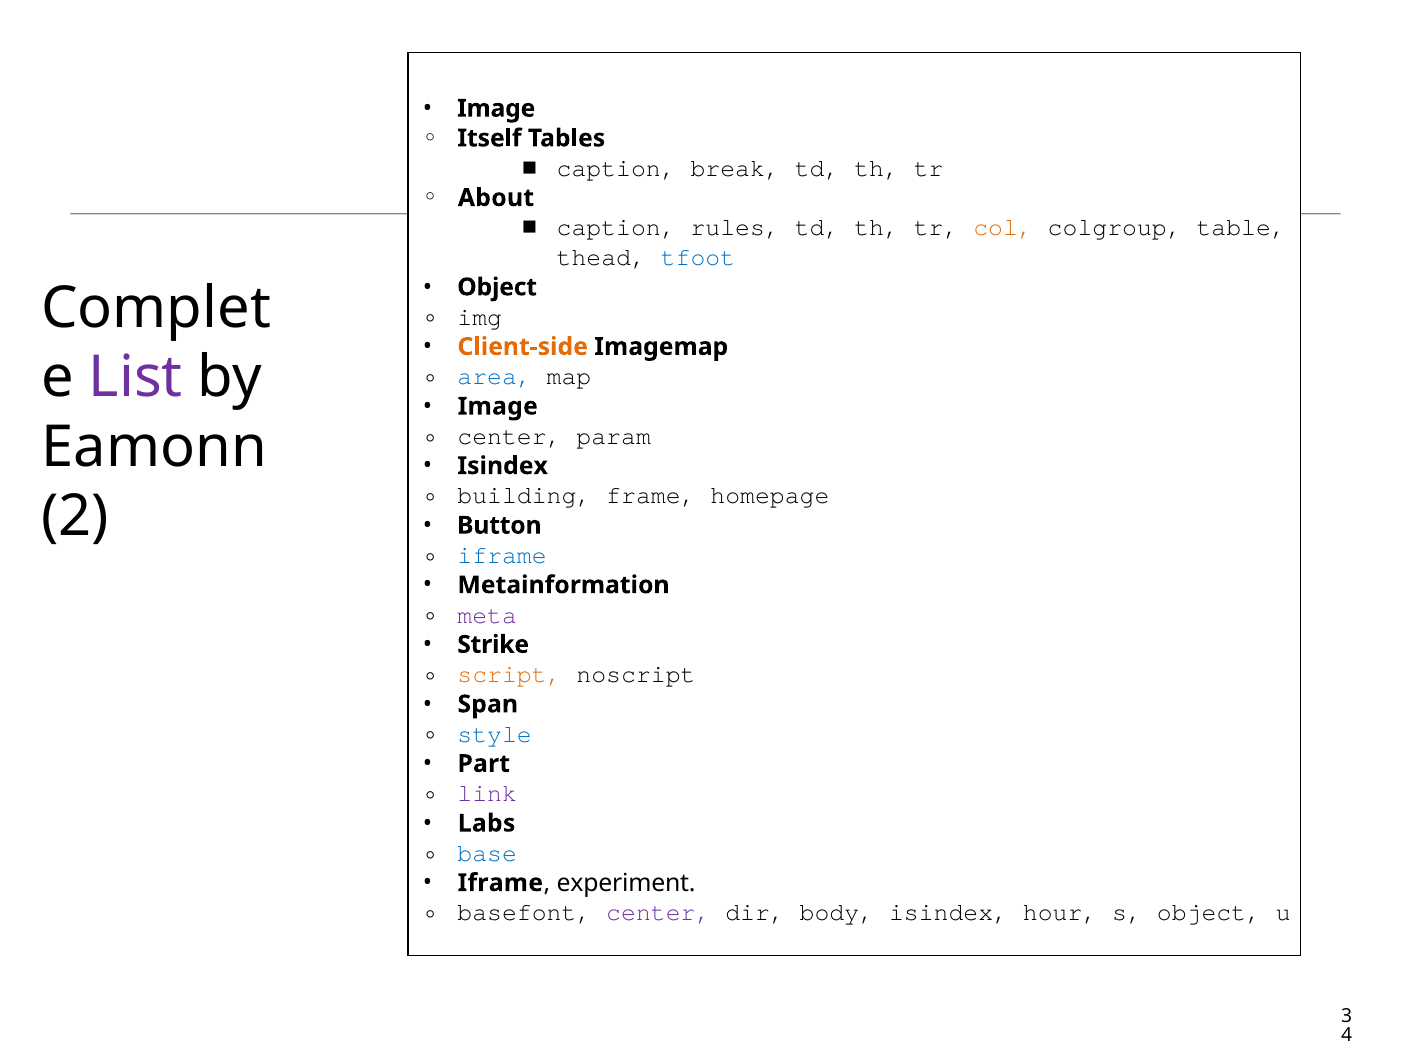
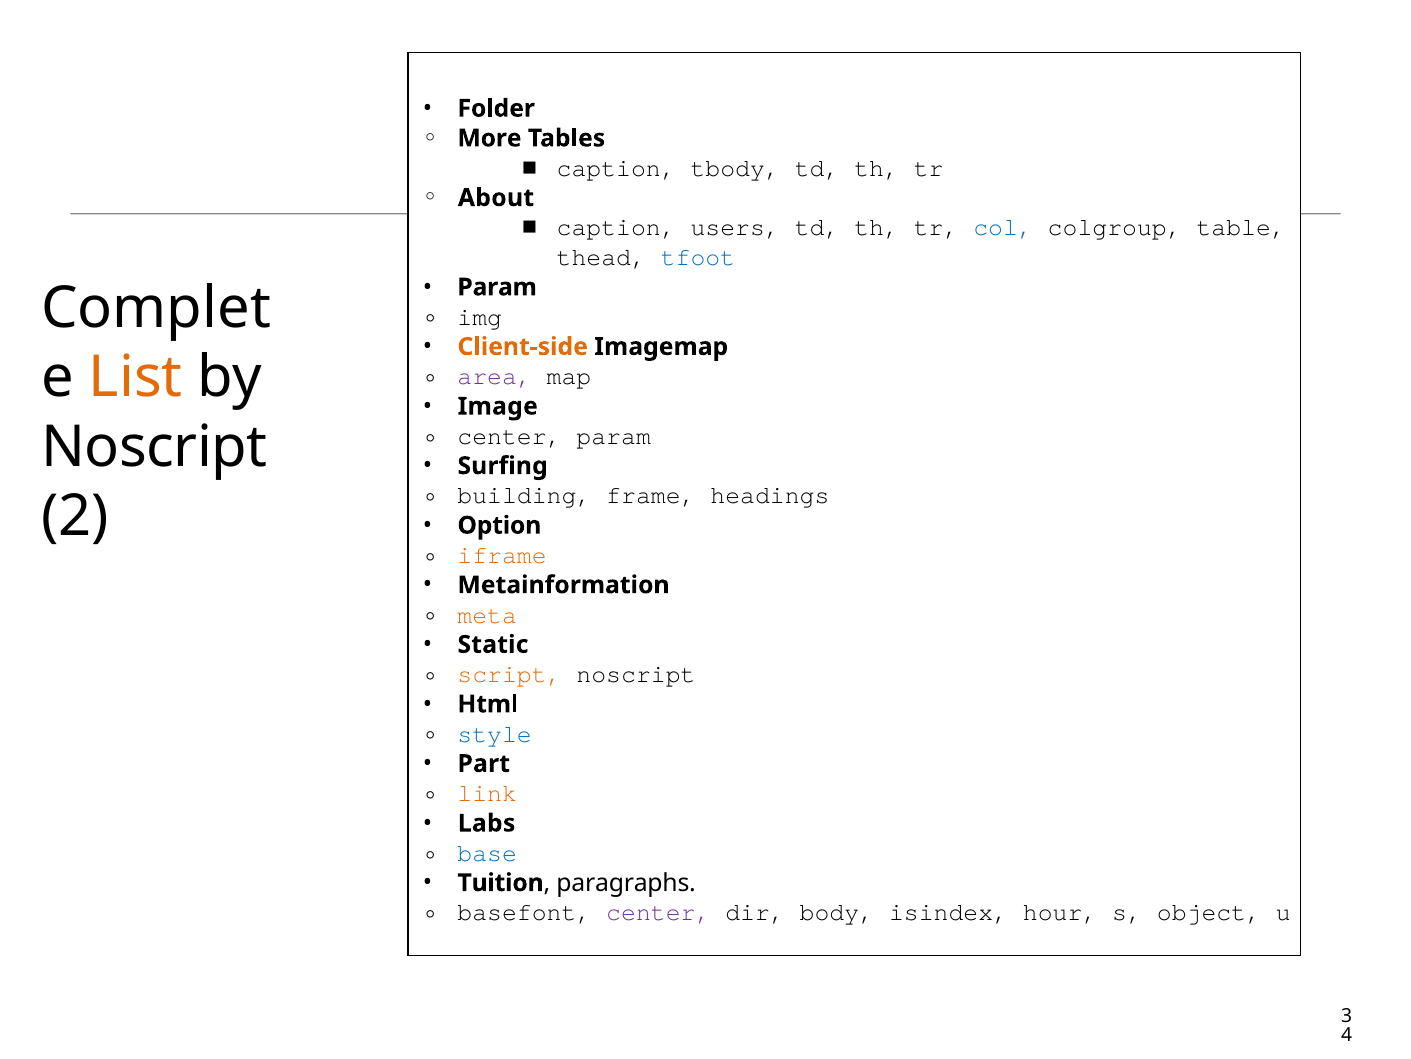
Image: Image -> Folder (496, 108)
Itself: Itself -> More (489, 138)
break: break -> tbody (735, 168)
rules: rules -> users (735, 227)
col colour: orange -> blue (1003, 227)
Object: Object -> Param (497, 287)
List colour: purple -> orange (136, 377)
area colour: blue -> purple (495, 376)
Eamonn: Eamonn -> Noscript (154, 447)
Isindex: Isindex -> Surfing (503, 466)
homepage: homepage -> headings (770, 495)
Button: Button -> Option (499, 525)
iframe colour: blue -> orange (502, 555)
meta colour: purple -> orange (487, 614)
Strike: Strike -> Static (493, 644)
Span: Span -> Html (488, 704)
link colour: purple -> orange (487, 793)
Iframe: Iframe -> Tuition (501, 882)
experiment: experiment -> paragraphs (626, 882)
